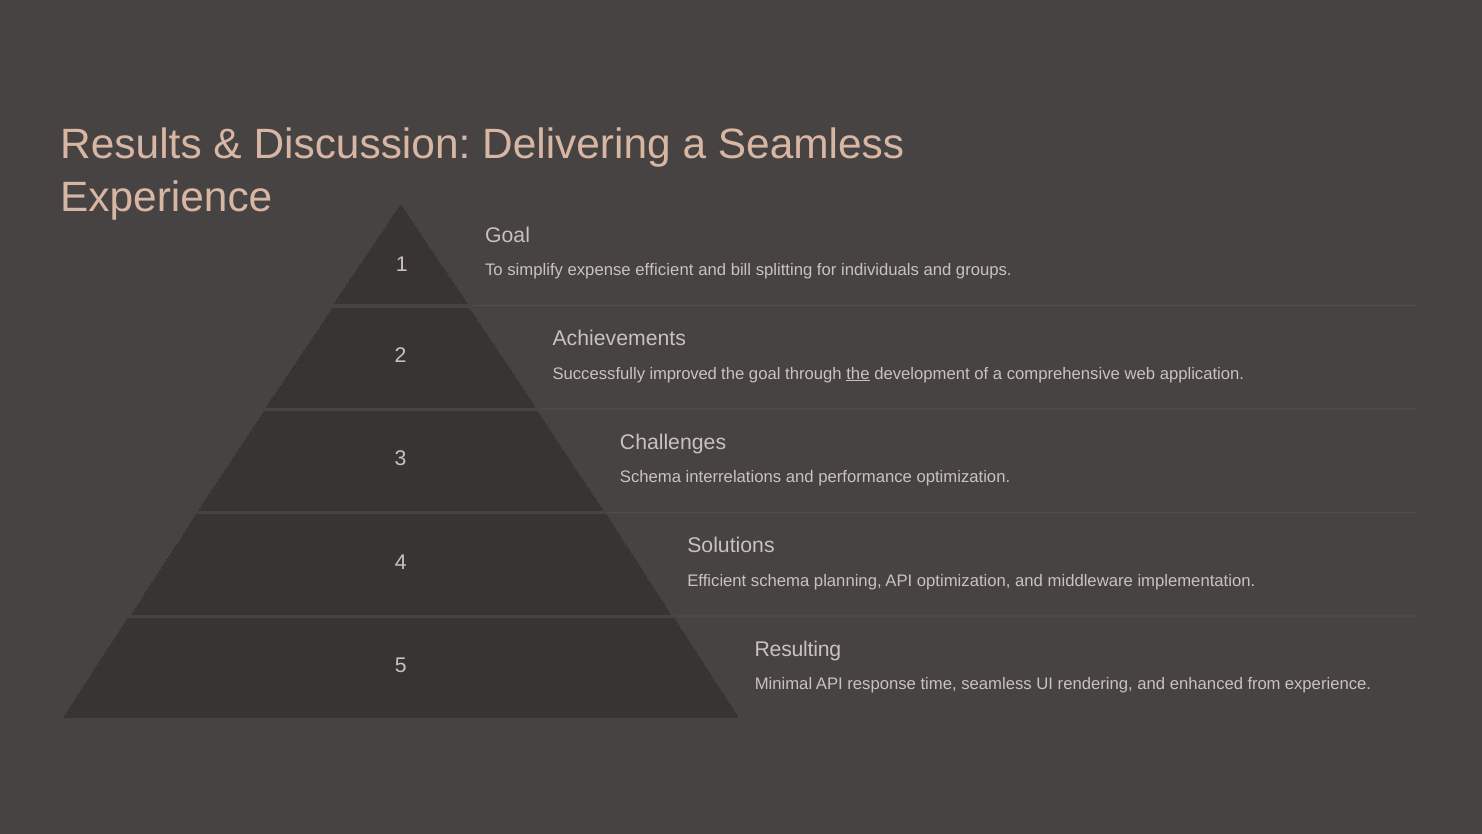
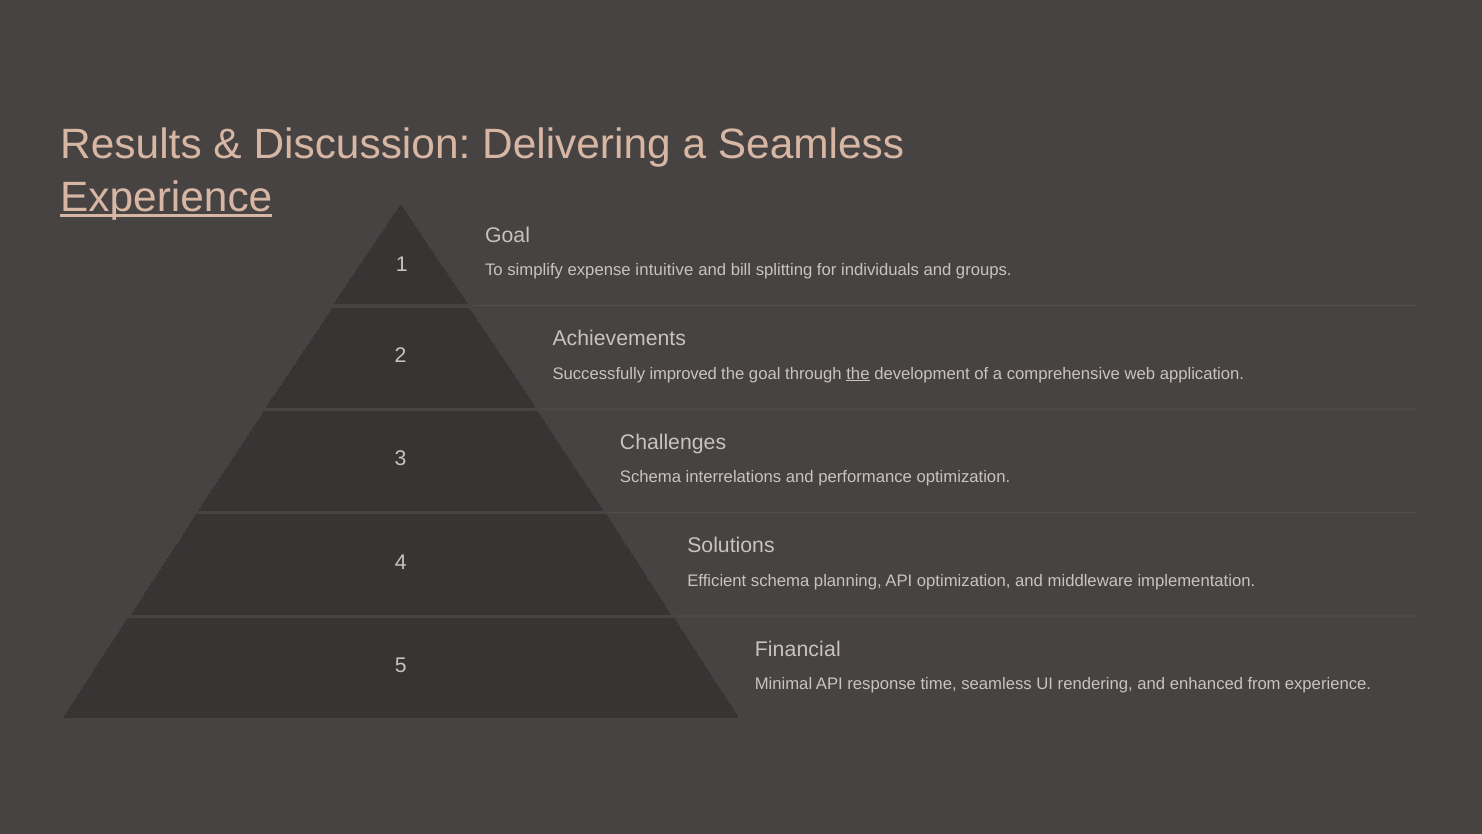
Experience underline: none -> present (166, 197)
expense efficient: efficient -> intuitive (664, 270)
Resulting: Resulting -> Financial (798, 649)
